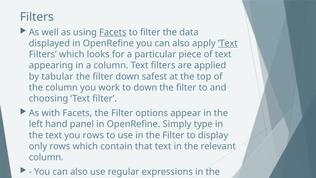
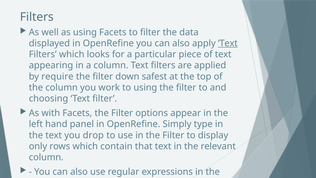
Facets underline: present -> none (113, 32)
tabular: tabular -> require (57, 76)
to down: down -> using (145, 87)
you rows: rows -> drop (93, 135)
